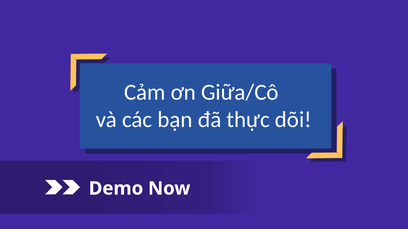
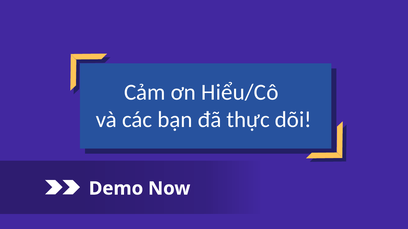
Giữa/Cô: Giữa/Cô -> Hiểu/Cô (240, 92)
